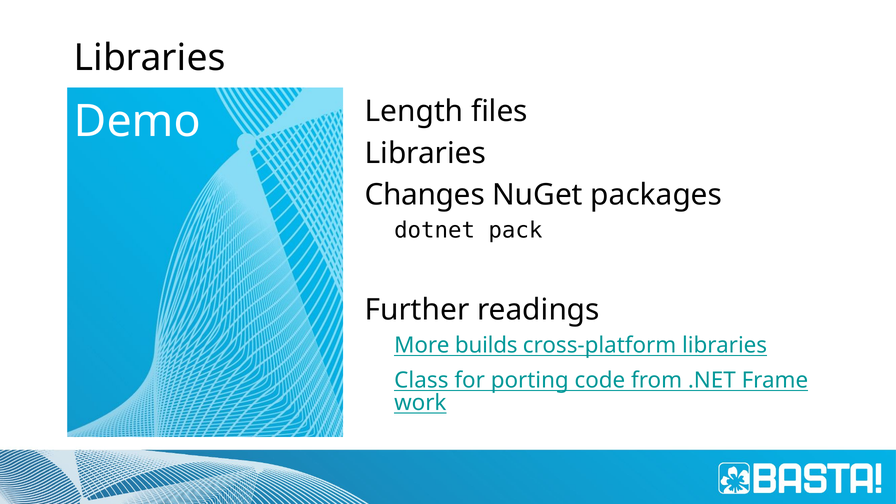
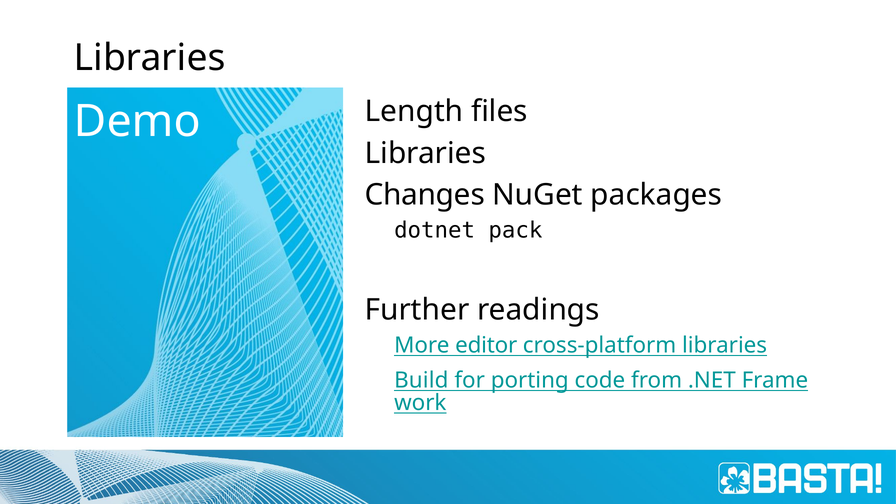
builds: builds -> editor (486, 345)
Class: Class -> Build (421, 380)
